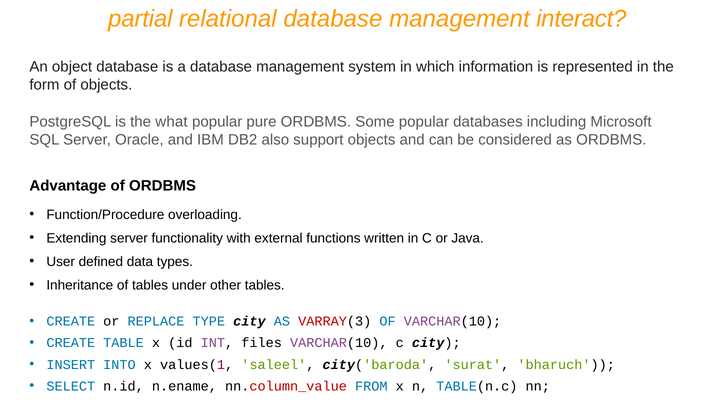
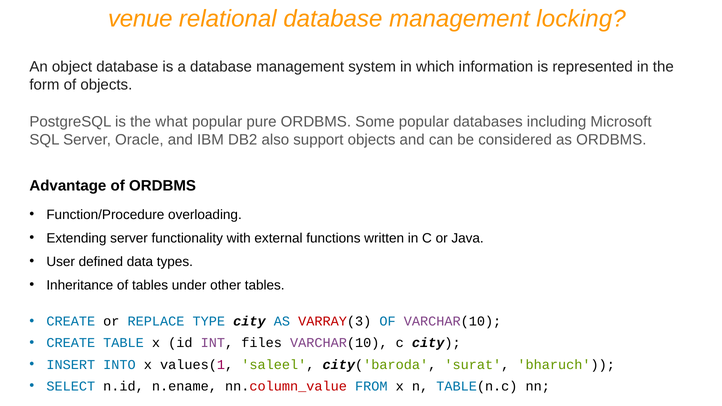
partial: partial -> venue (140, 19)
interact: interact -> locking (581, 19)
